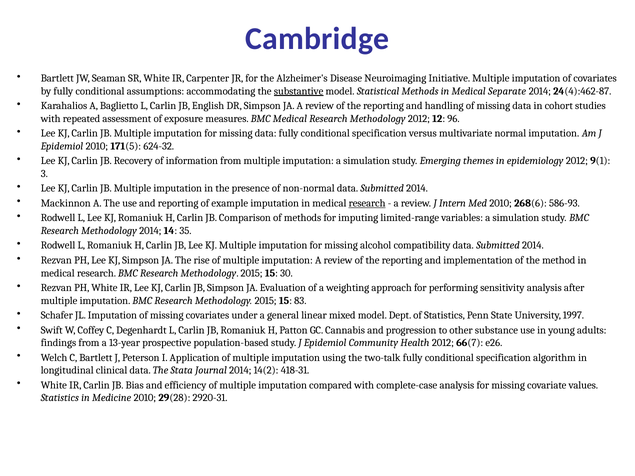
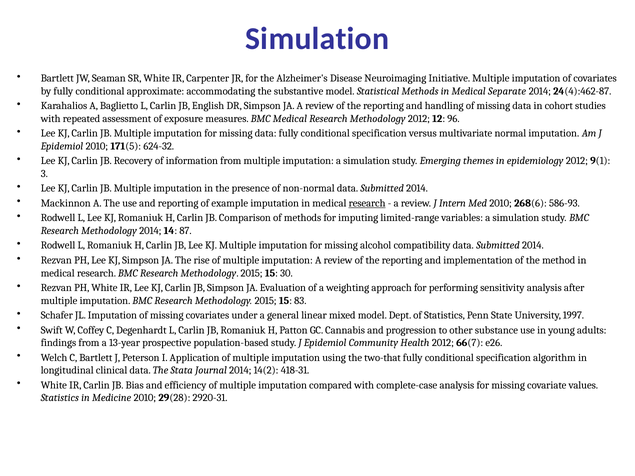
Cambridge: Cambridge -> Simulation (317, 39)
assumptions: assumptions -> approximate (156, 91)
substantive underline: present -> none (299, 91)
35: 35 -> 87 (185, 231)
two-talk: two-talk -> two-that (383, 358)
